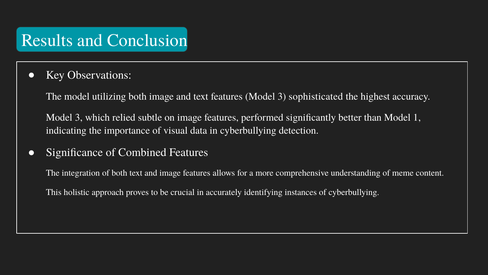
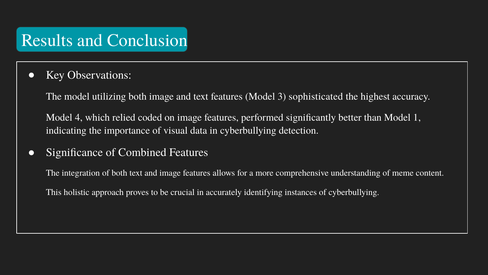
3: 3 -> 4 (79, 117)
subtle: subtle -> coded (150, 117)
